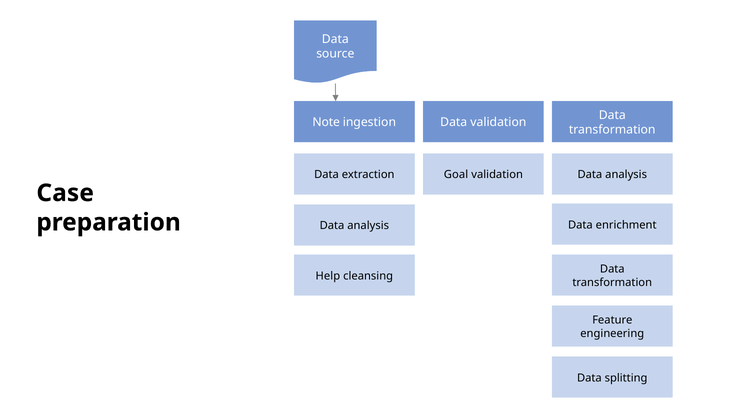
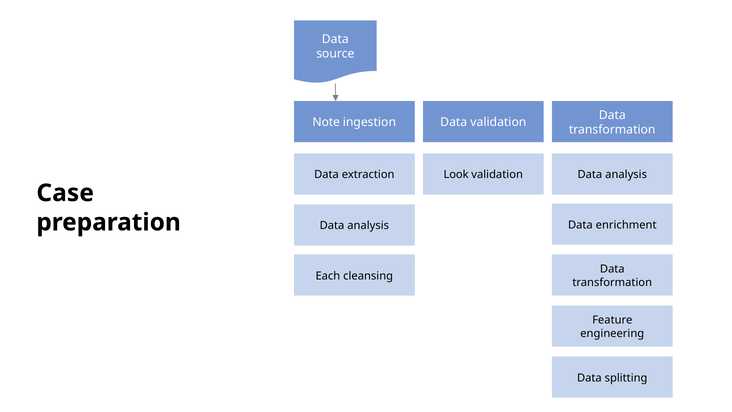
Goal: Goal -> Look (456, 175)
Help: Help -> Each (328, 276)
